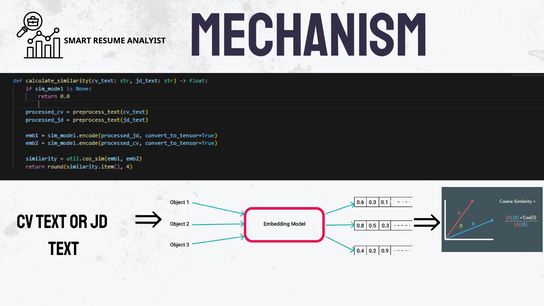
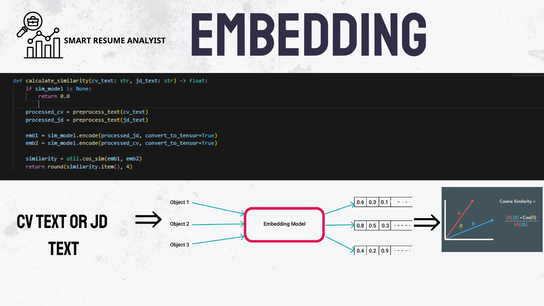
MECHANISM: MECHANISM -> EMBEDDING (309, 36)
